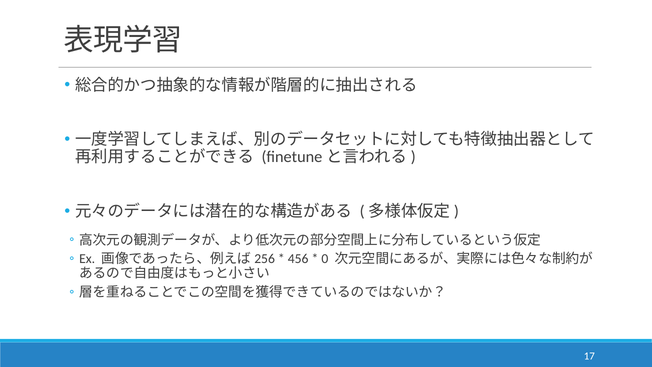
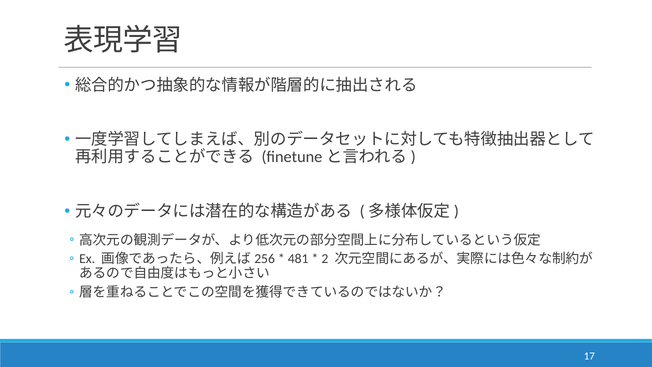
456: 456 -> 481 (298, 259)
0: 0 -> 2 (325, 259)
